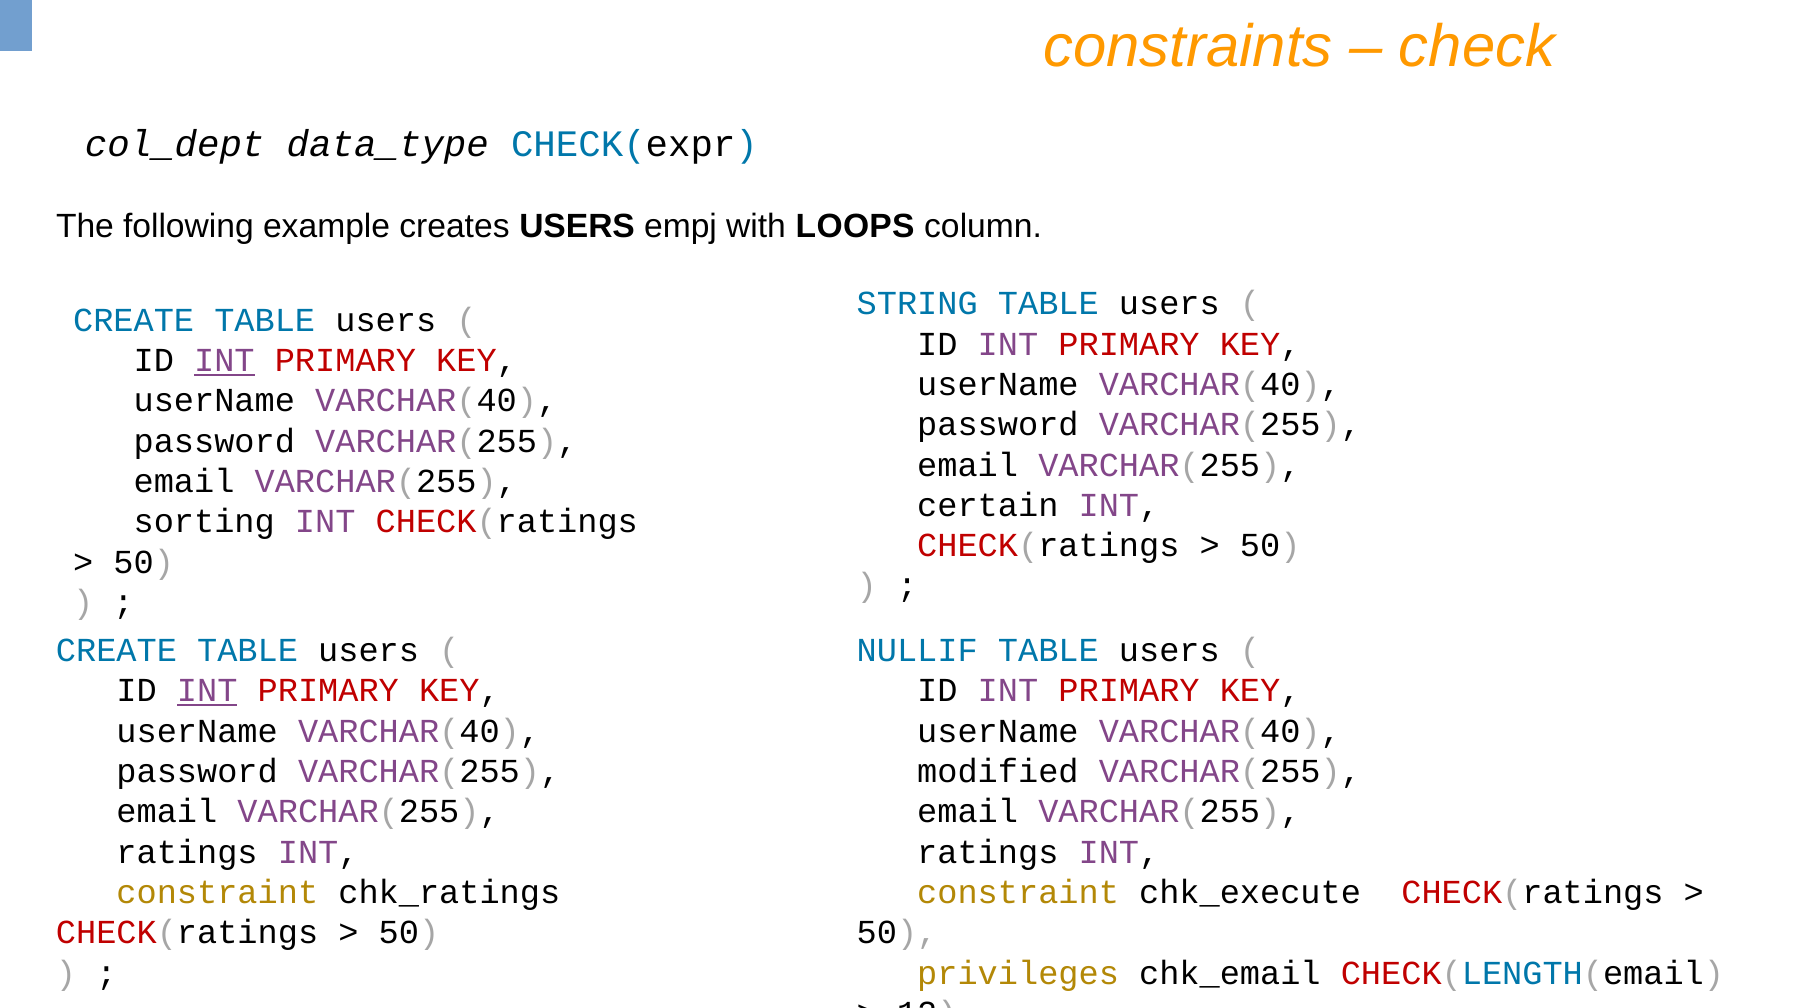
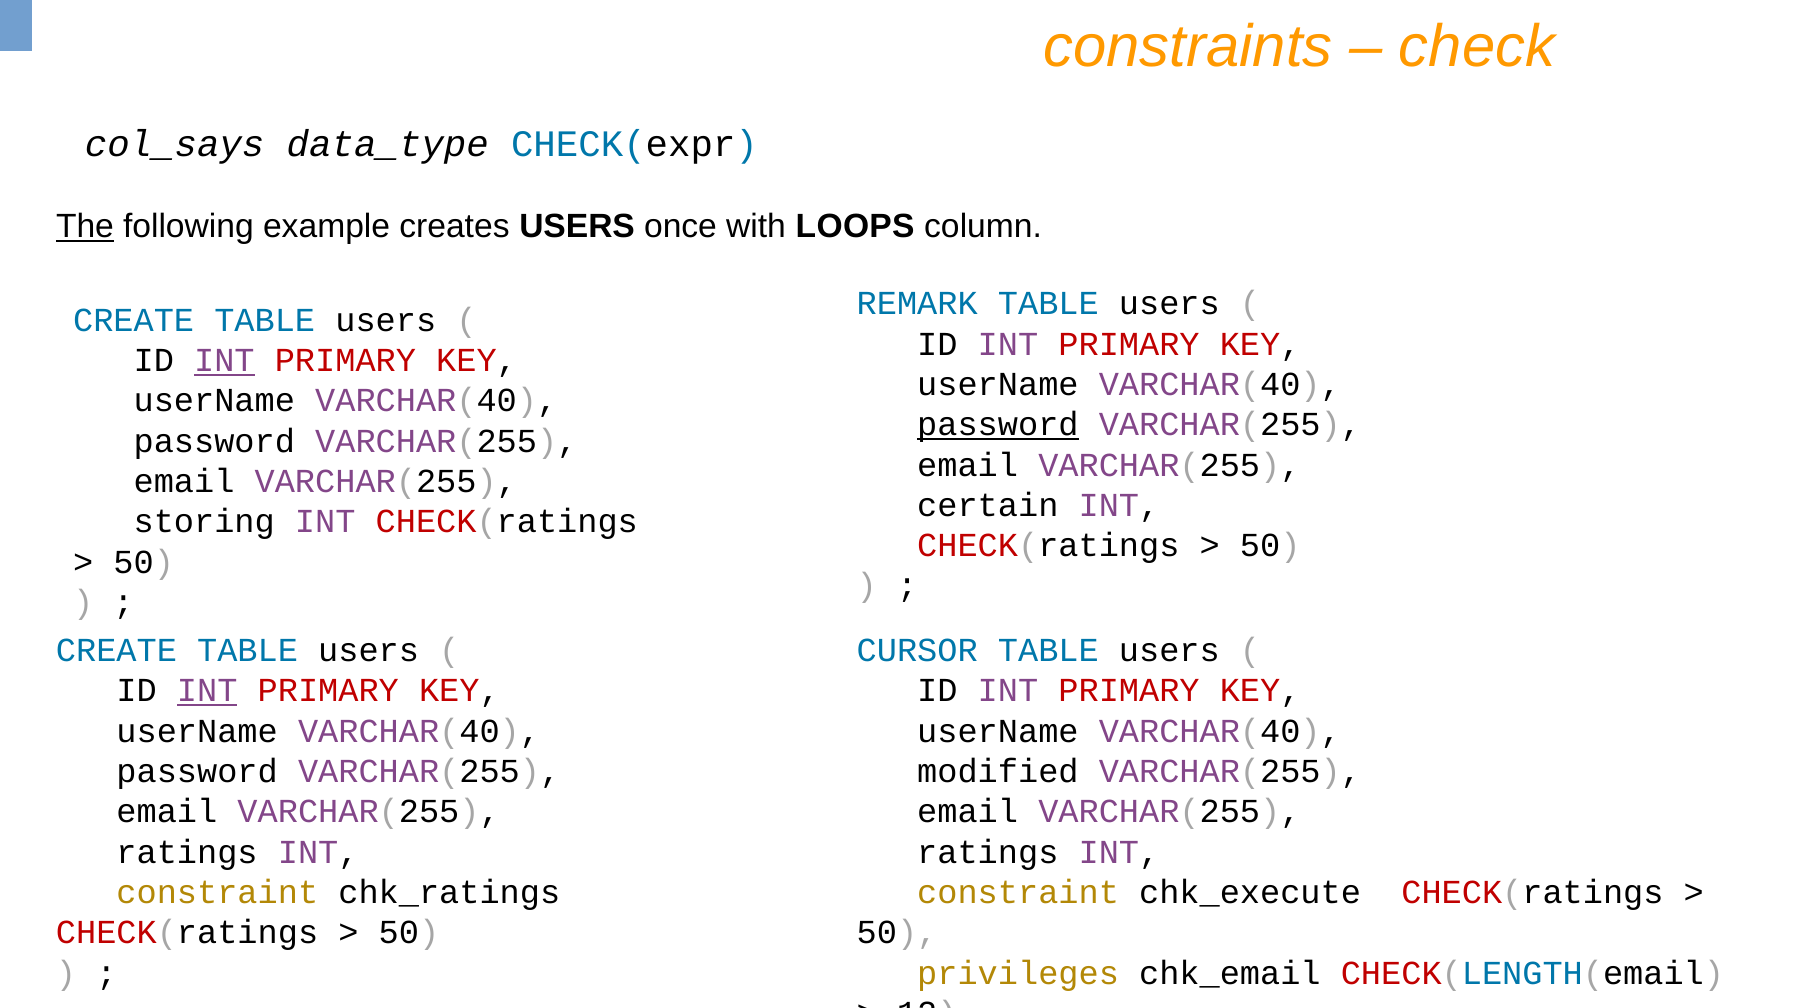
col_dept: col_dept -> col_says (175, 144)
The underline: none -> present (85, 226)
empj: empj -> once (681, 226)
STRING: STRING -> REMARK (917, 304)
password underline: none -> present (998, 425)
sorting: sorting -> storing (204, 522)
NULLIF: NULLIF -> CURSOR (917, 651)
